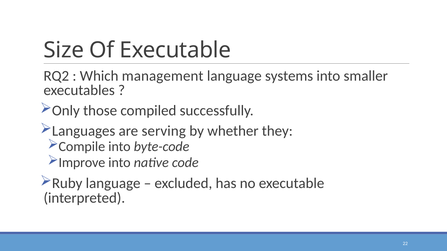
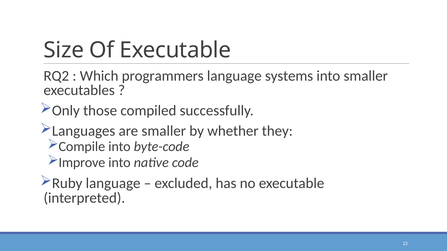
management: management -> programmers (163, 76)
are serving: serving -> smaller (164, 131)
